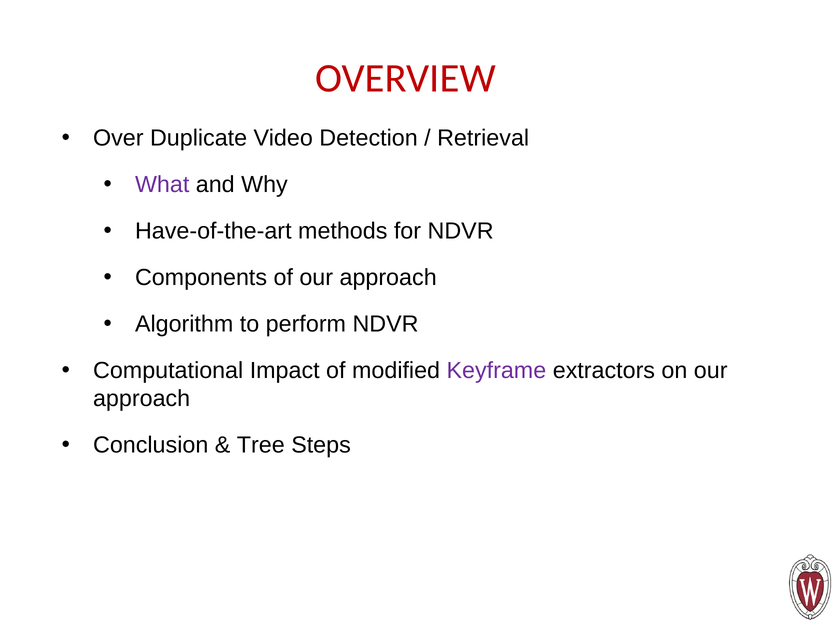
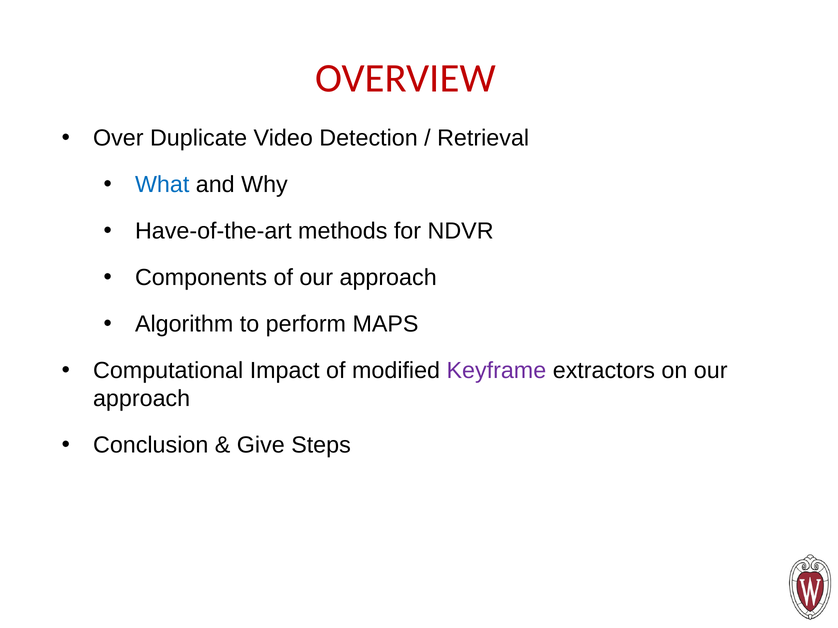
What colour: purple -> blue (162, 185)
perform NDVR: NDVR -> MAPS (386, 325)
Tree: Tree -> Give (261, 446)
